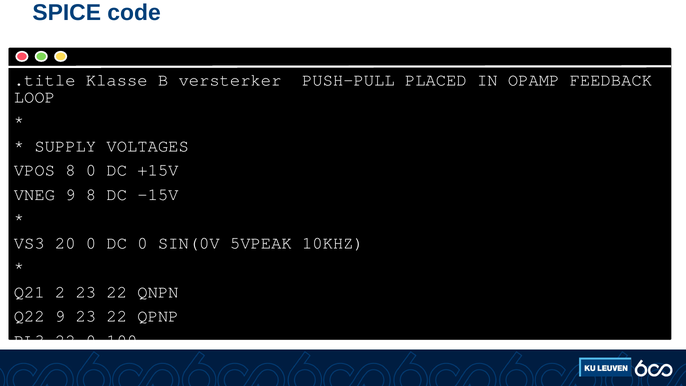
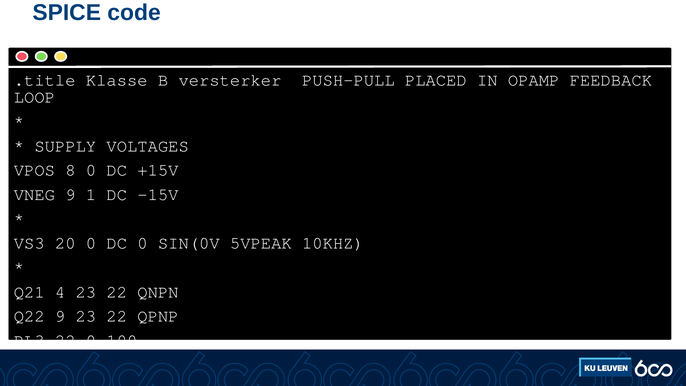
9 8: 8 -> 1 (91, 195)
2: 2 -> 4 (60, 292)
